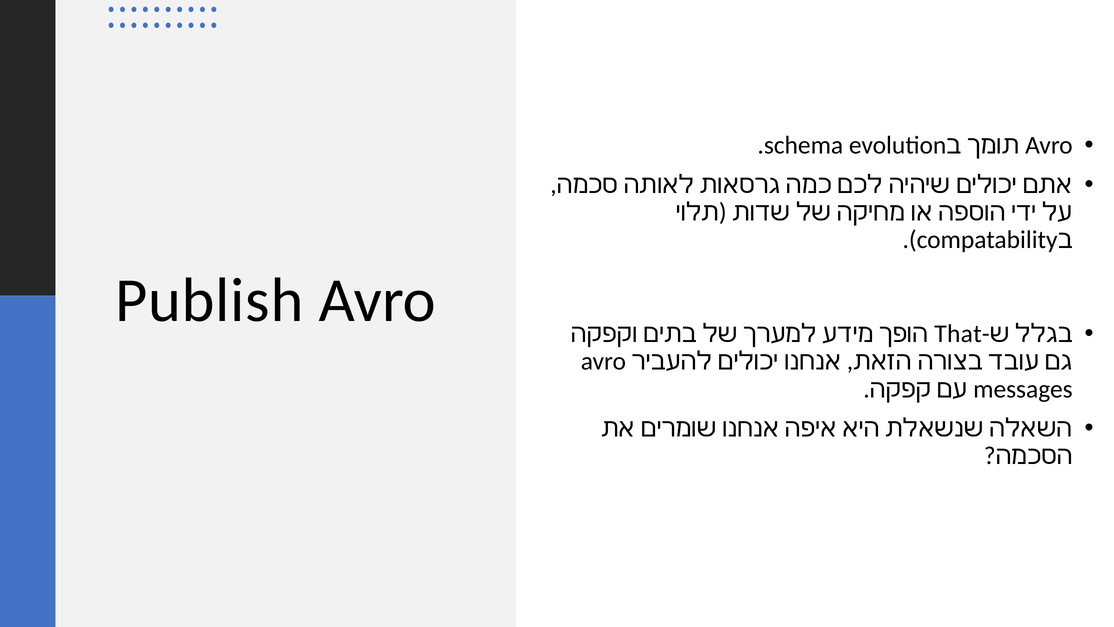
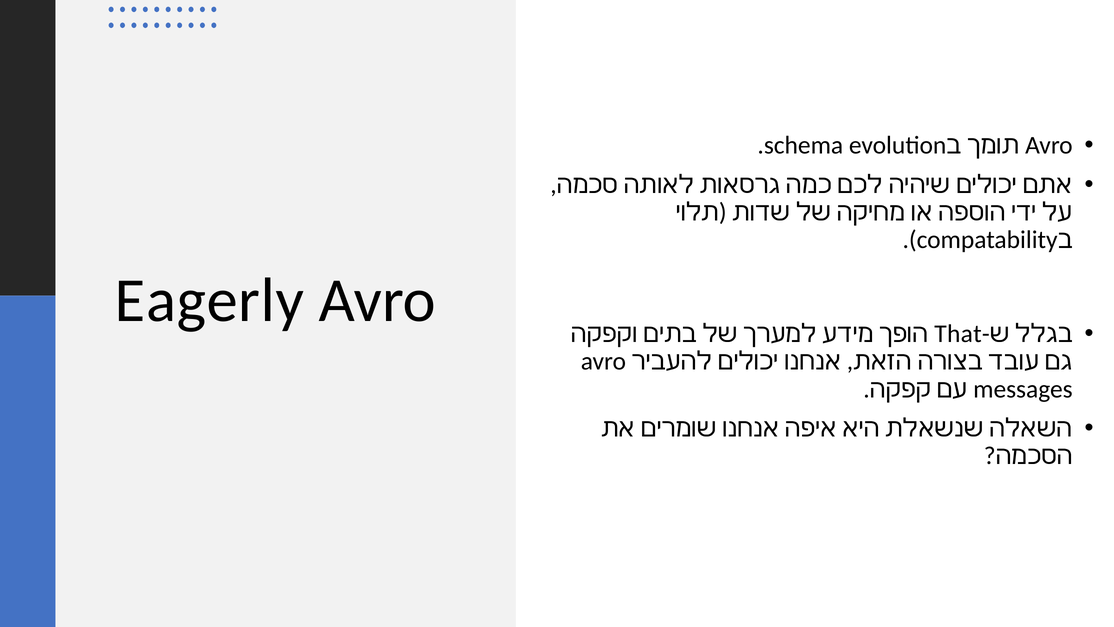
Publish: Publish -> Eagerly (209, 301)
